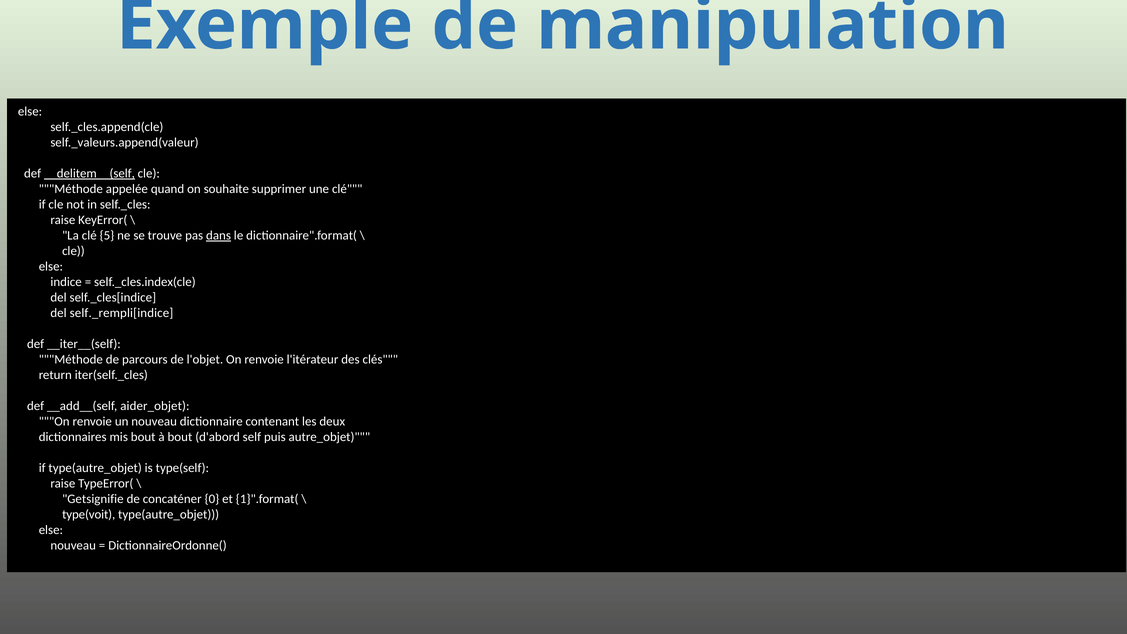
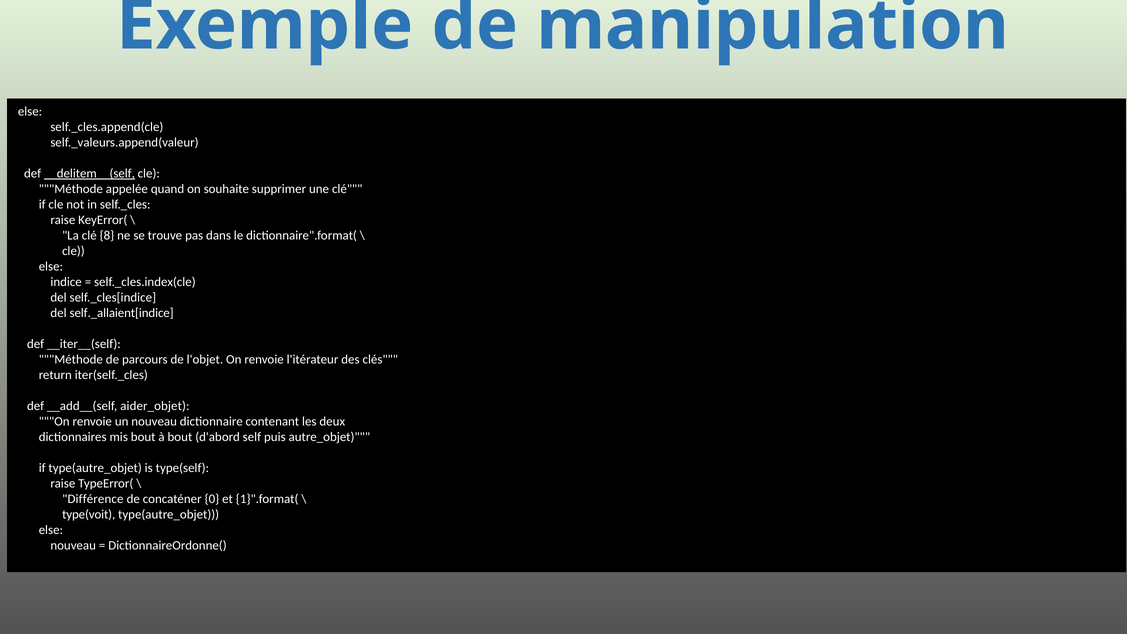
5: 5 -> 8 (107, 235)
dans underline: present -> none (219, 235)
self._rempli[indice: self._rempli[indice -> self._allaient[indice (122, 313)
Getsignifie: Getsignifie -> Différence (93, 499)
